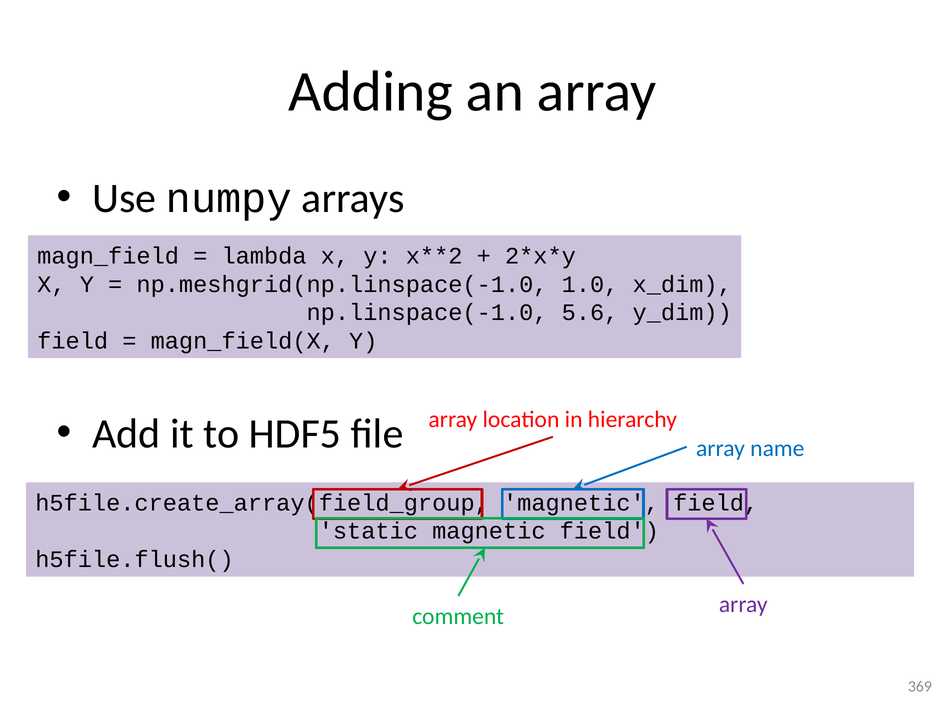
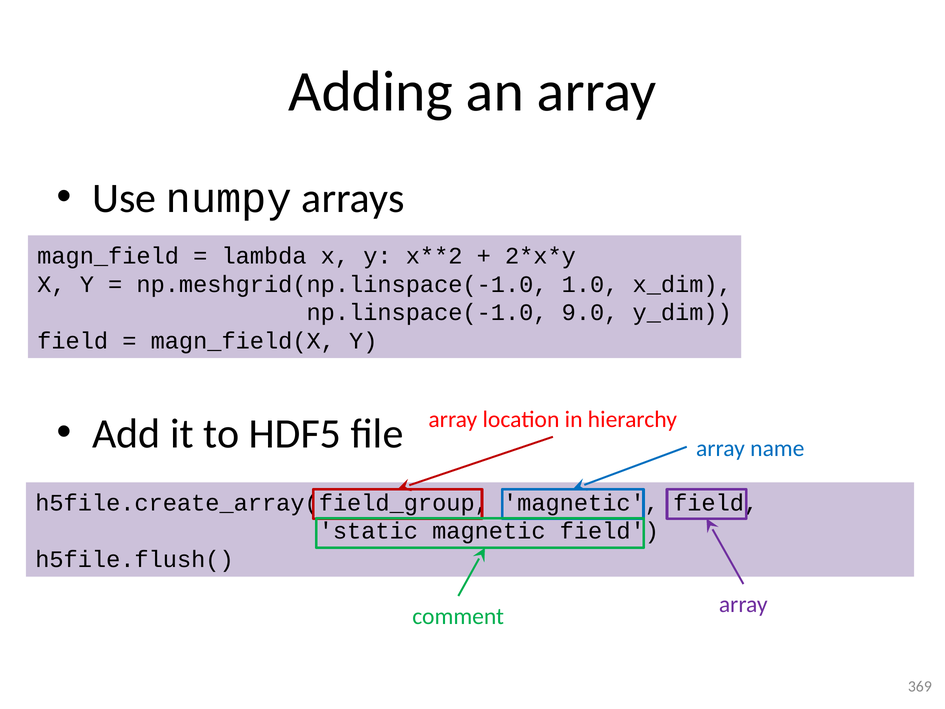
5.6: 5.6 -> 9.0 (590, 312)
